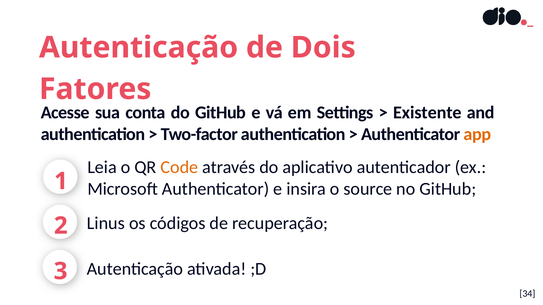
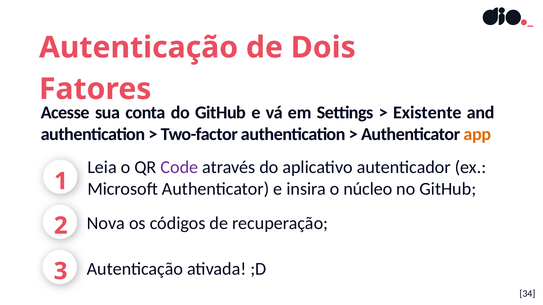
Code colour: orange -> purple (179, 167)
source: source -> núcleo (368, 189)
Linus: Linus -> Nova (106, 223)
